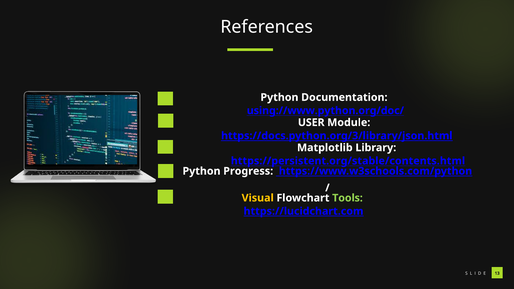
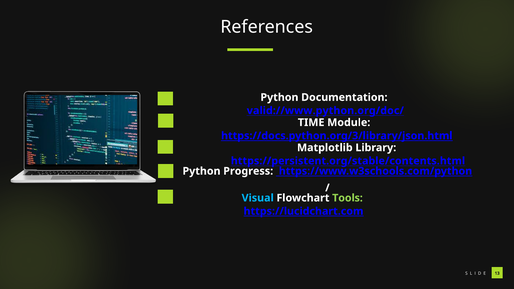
using://www.python.org/doc/: using://www.python.org/doc/ -> valid://www.python.org/doc/ (325, 111)
USER: USER -> TIME (311, 123)
Visual colour: yellow -> light blue (258, 198)
